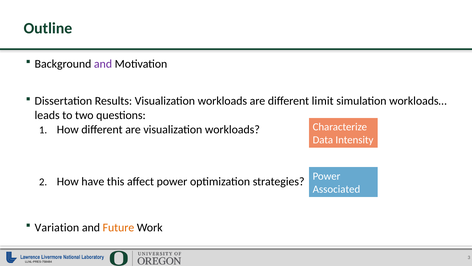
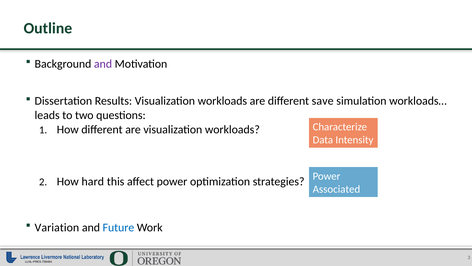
limit: limit -> save (323, 101)
have: have -> hard (93, 181)
Future colour: orange -> blue (118, 227)
